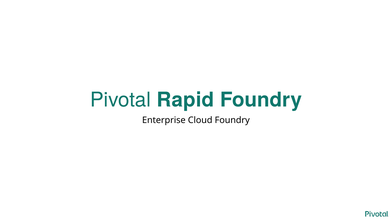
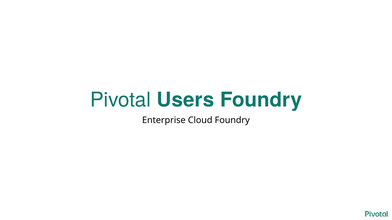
Rapid: Rapid -> Users (185, 100)
